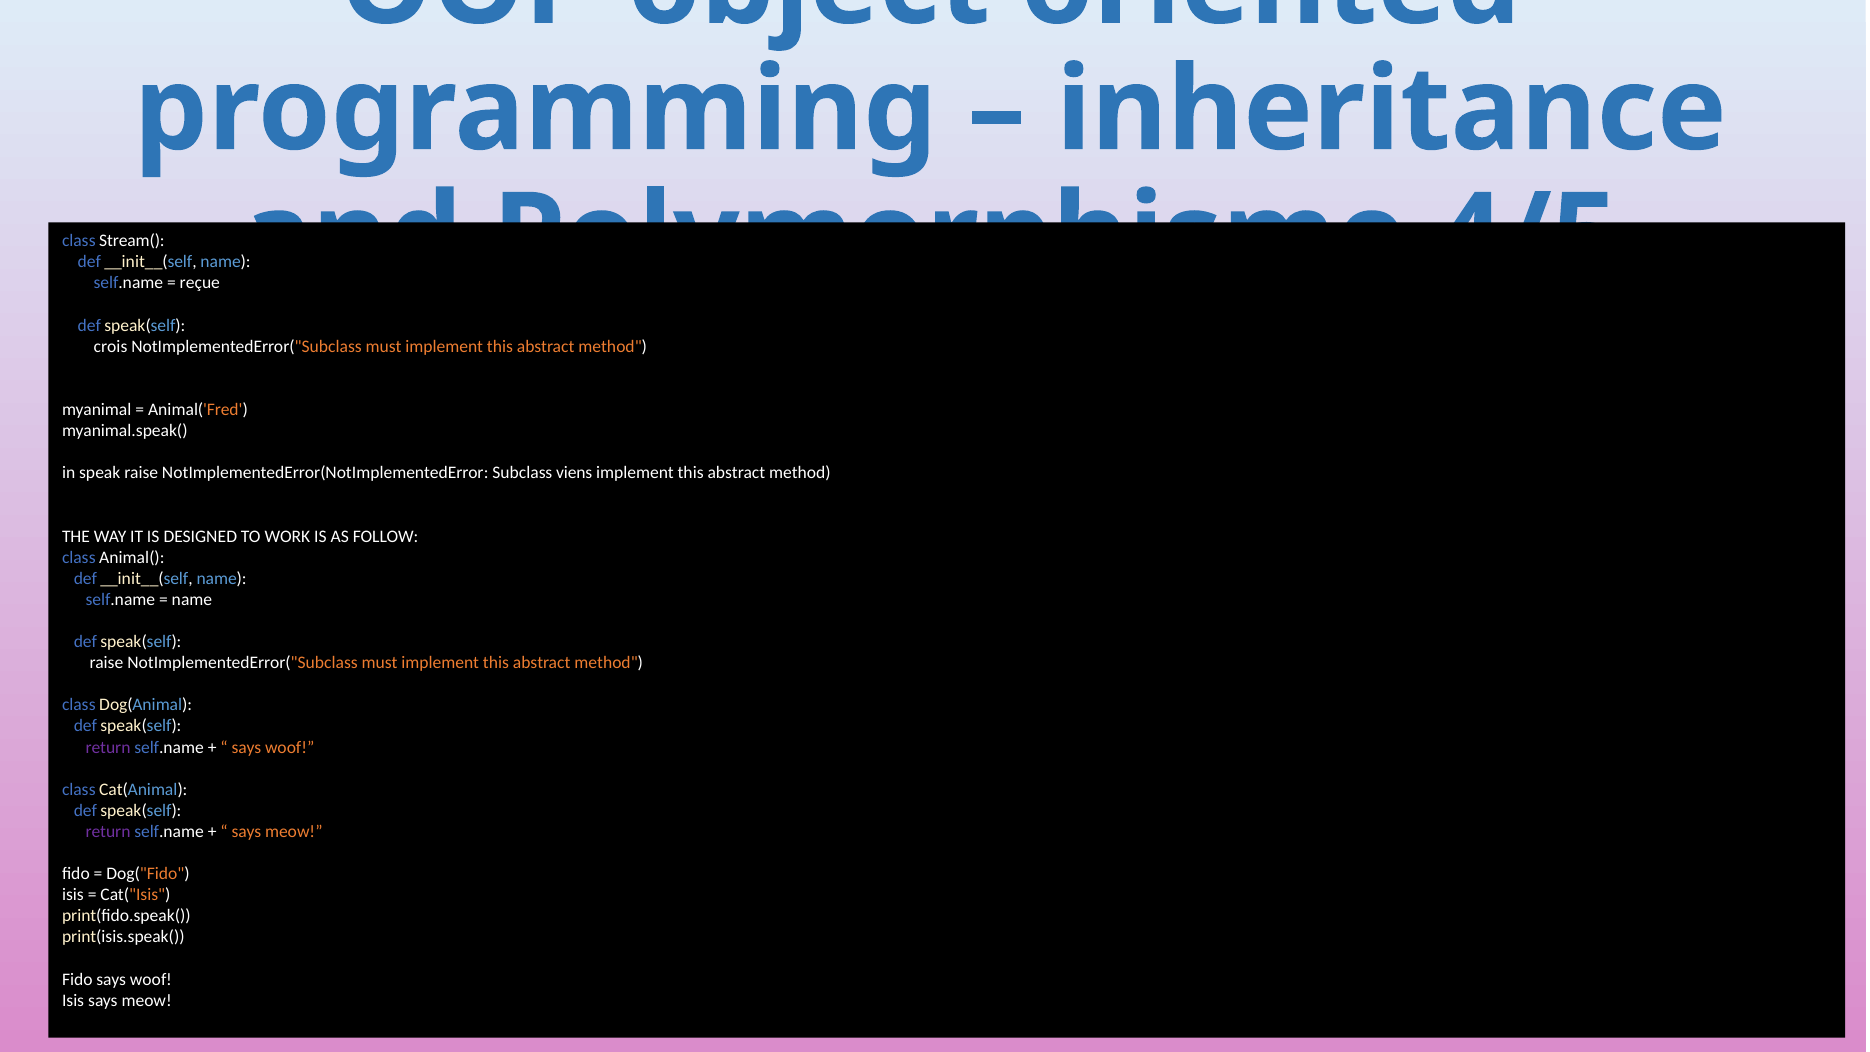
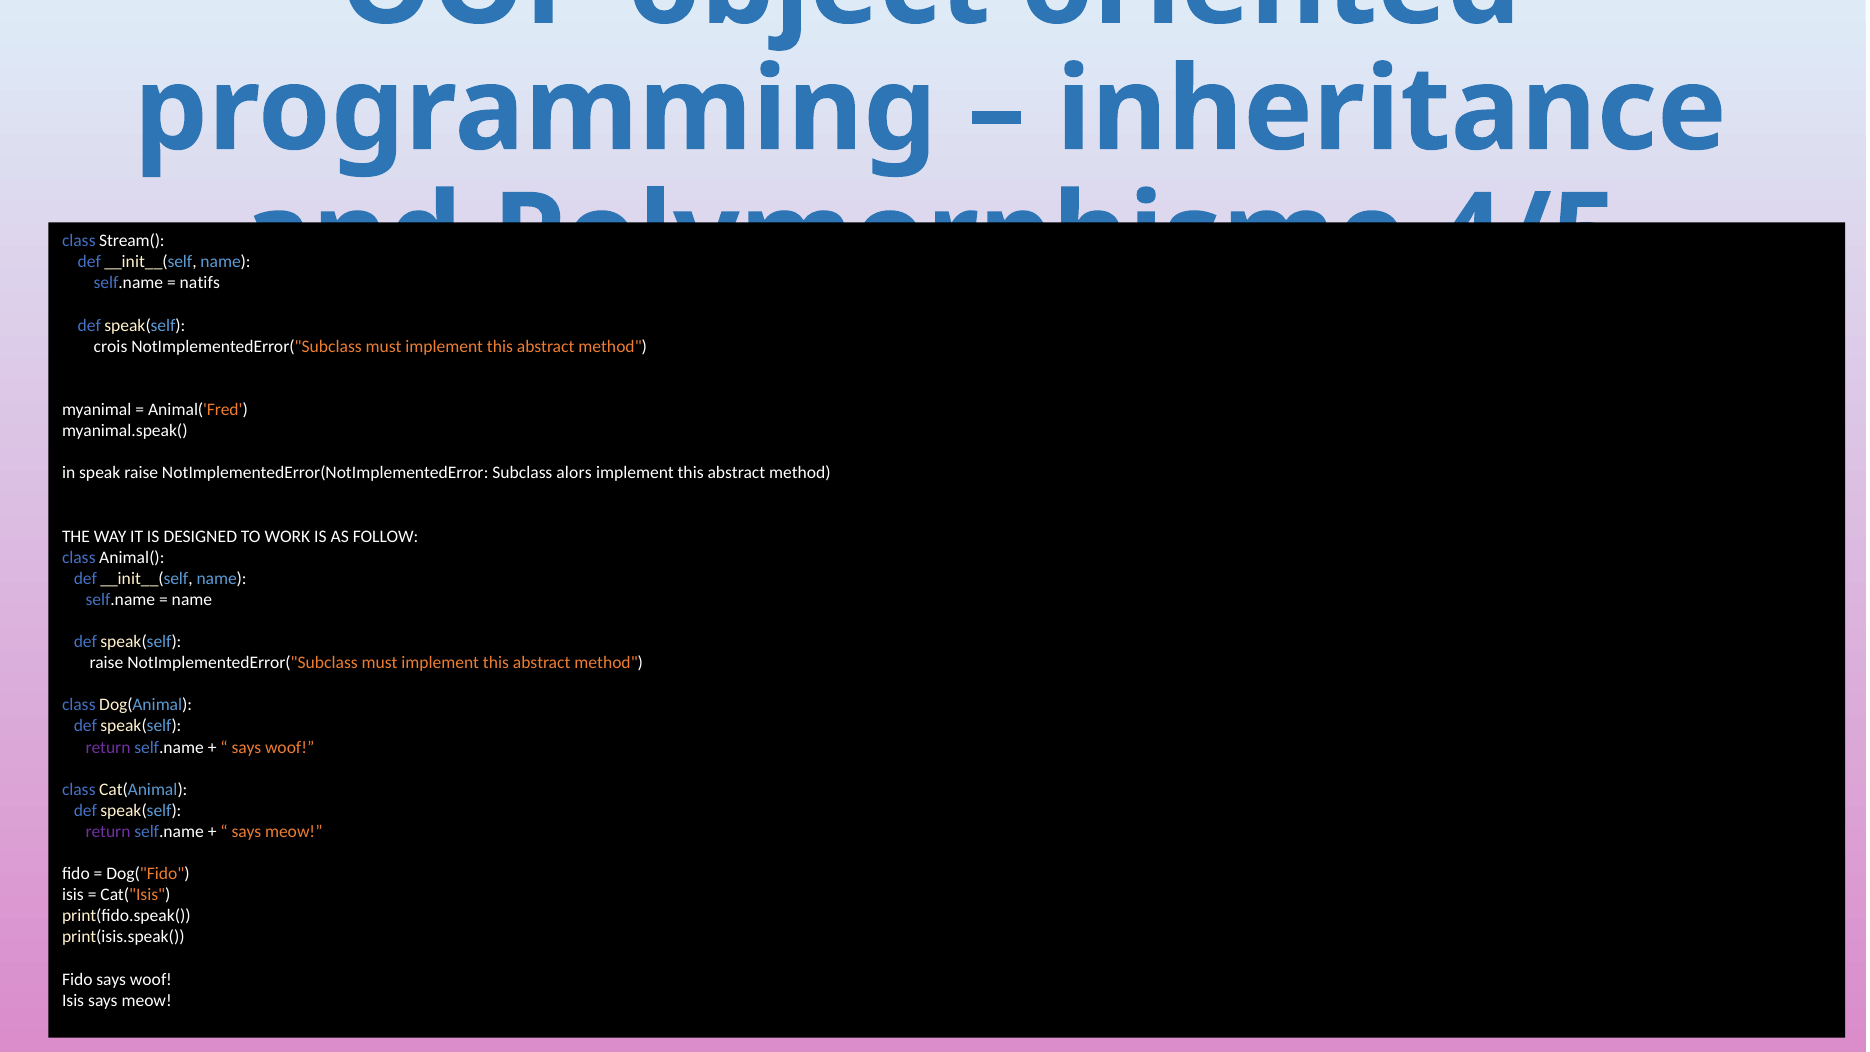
reçue: reçue -> natifs (200, 283)
viens: viens -> alors (574, 473)
